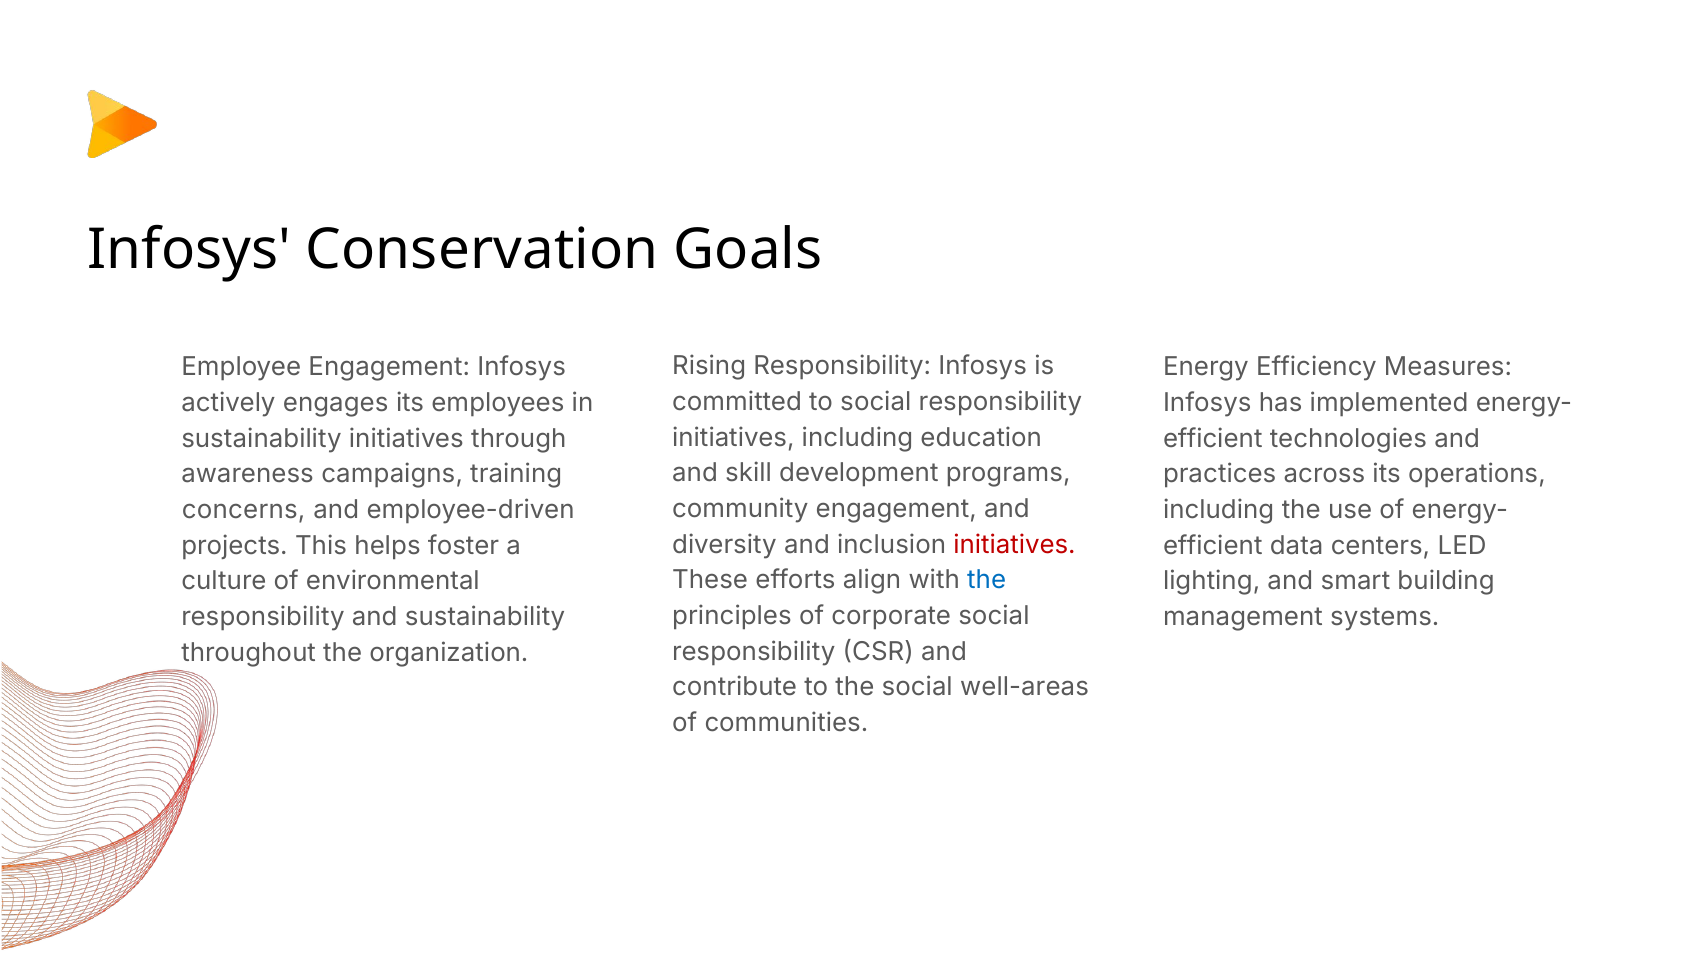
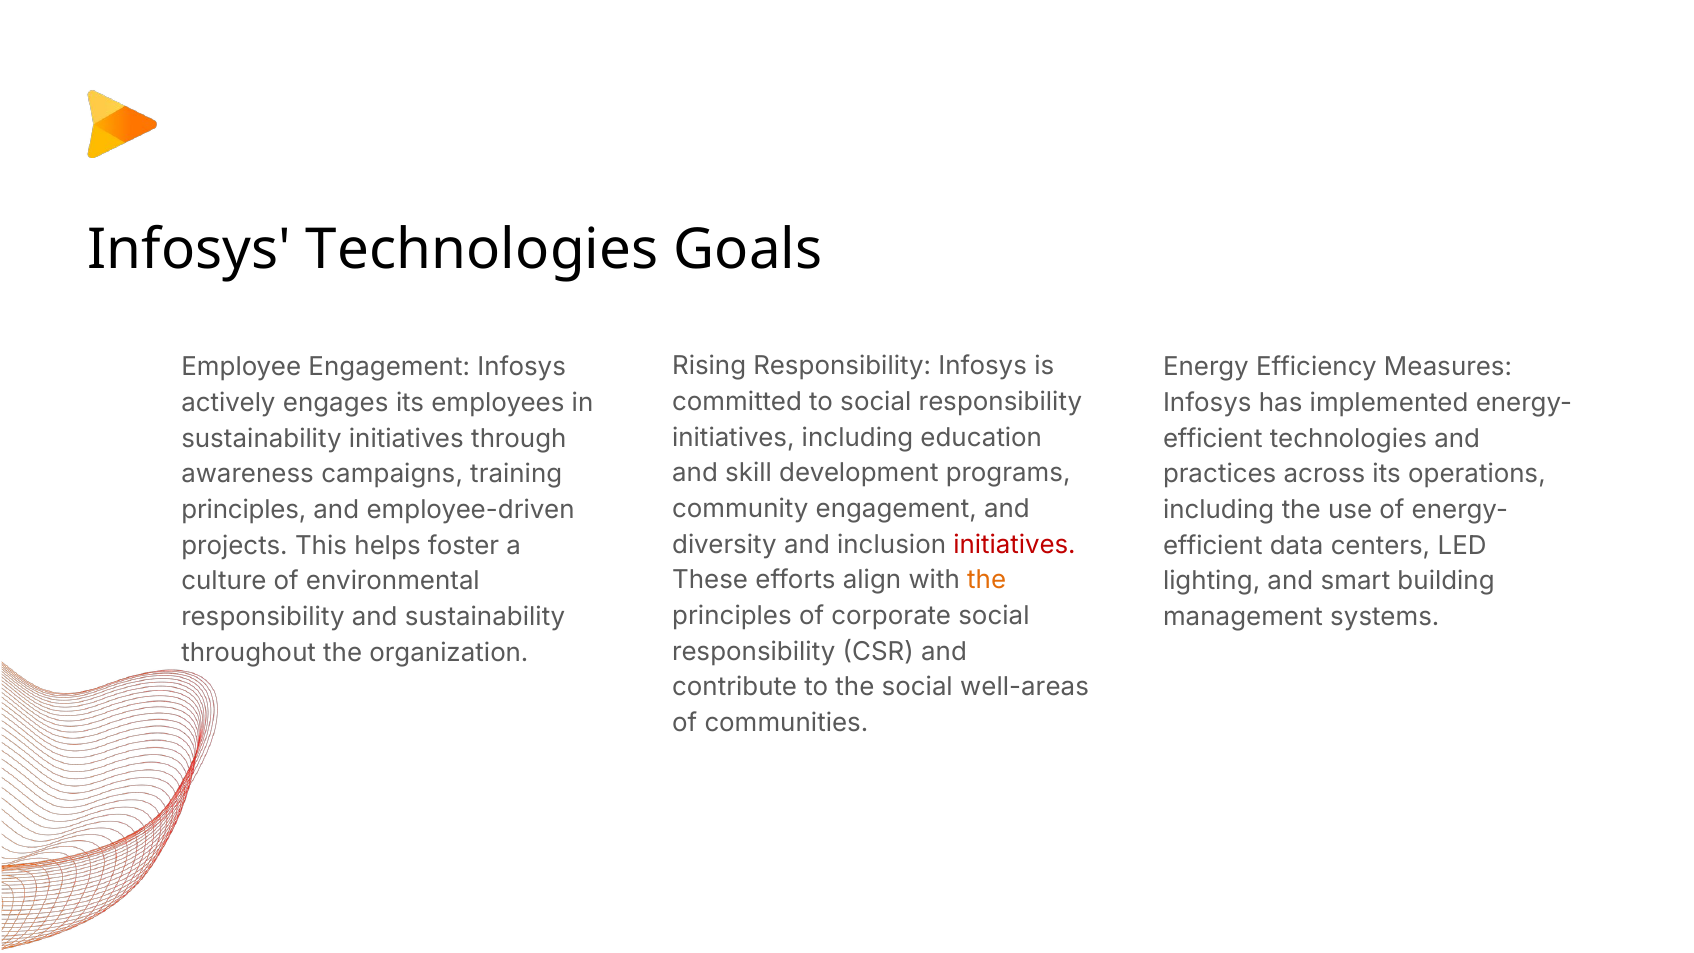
Infosys Conservation: Conservation -> Technologies (482, 250)
concerns: concerns -> principles (244, 510)
the colour: blue -> orange (987, 580)
